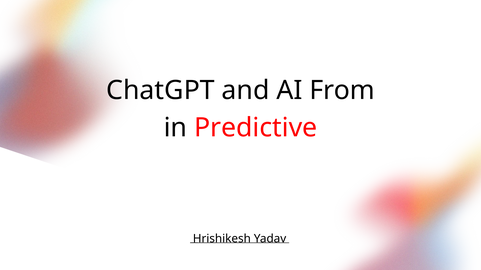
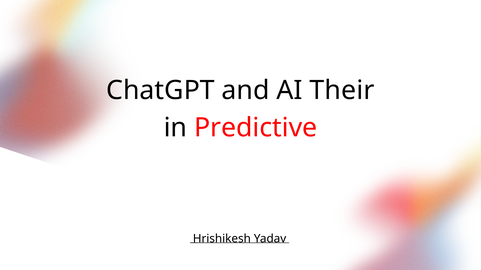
From: From -> Their (342, 91)
